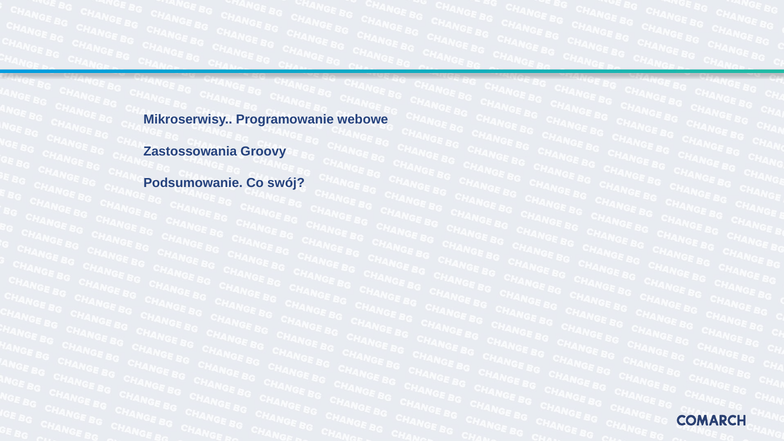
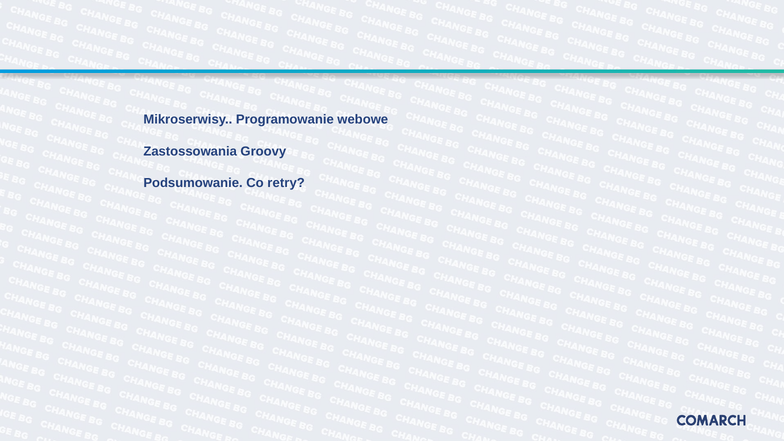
swój: swój -> retry (286, 183)
